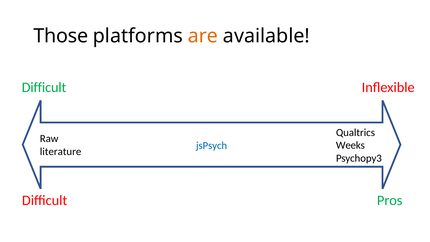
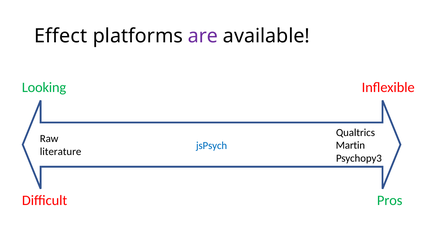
Those: Those -> Effect (61, 36)
are colour: orange -> purple (203, 36)
Difficult: Difficult -> Looking (44, 88)
Weeks: Weeks -> Martin (350, 145)
